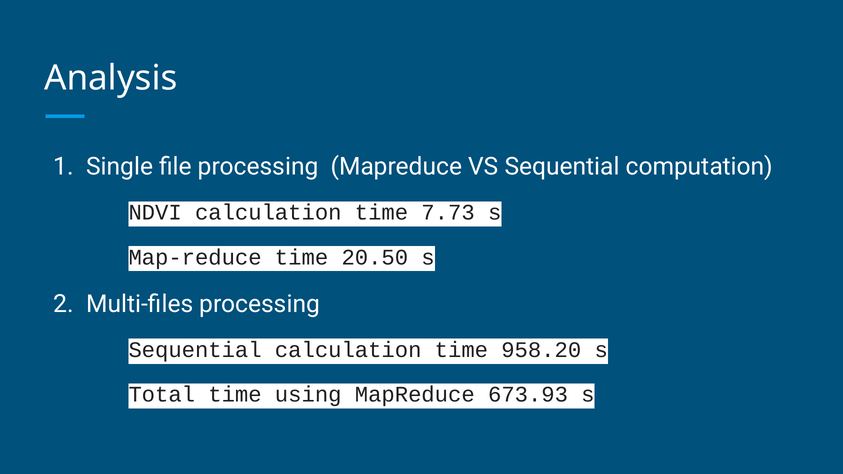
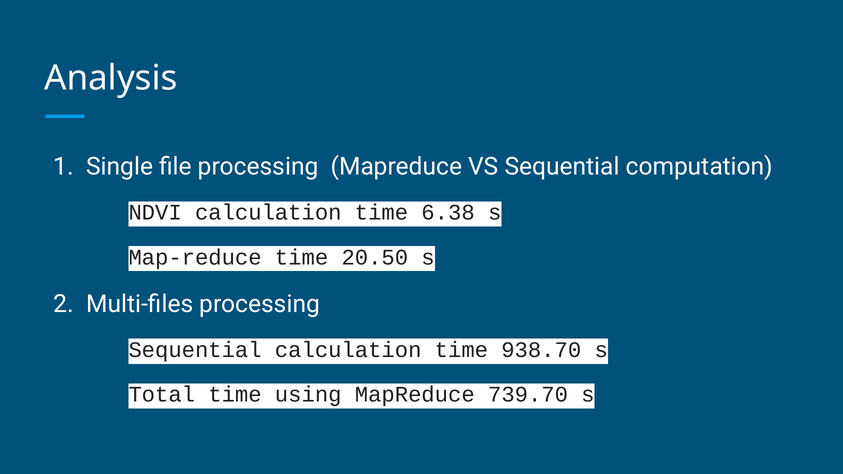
7.73: 7.73 -> 6.38 (448, 213)
958.20: 958.20 -> 938.70 (541, 350)
673.93: 673.93 -> 739.70 (528, 395)
